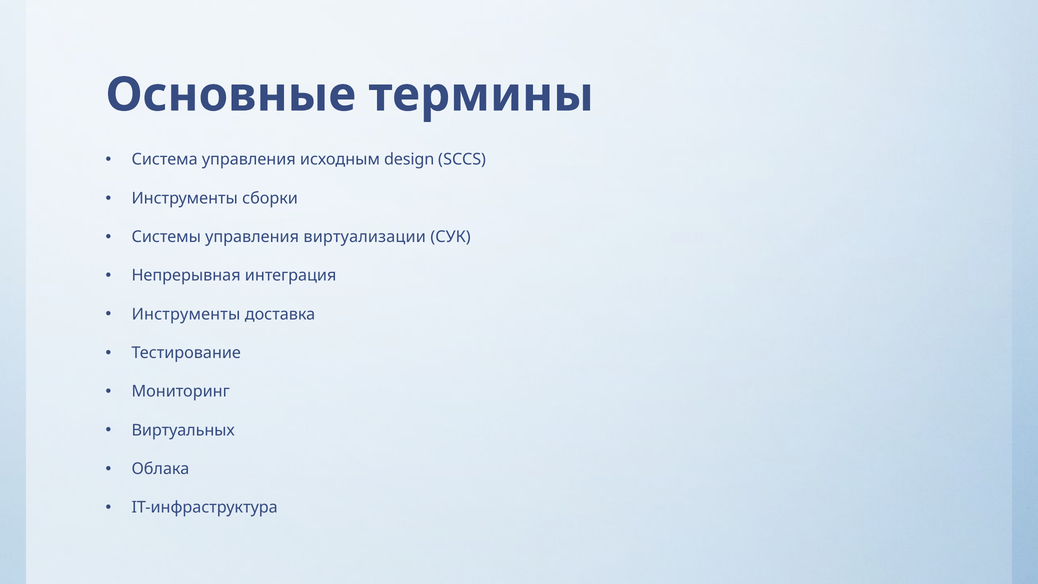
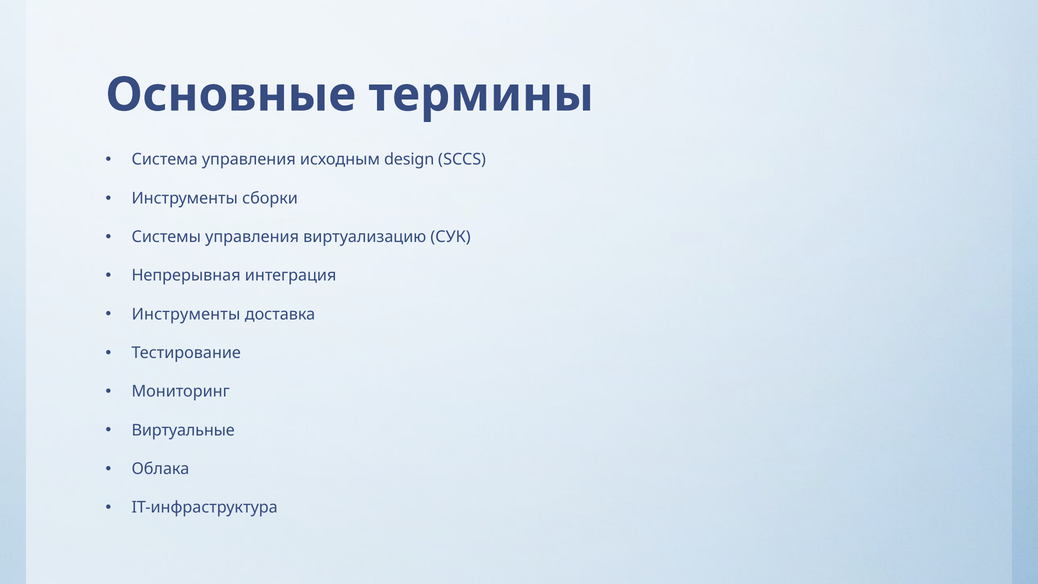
виртуализации: виртуализации -> виртуализацию (365, 237)
Виртуальных: Виртуальных -> Виртуальные (183, 430)
